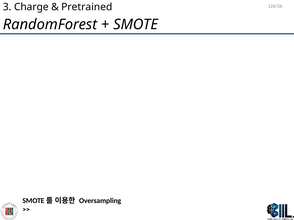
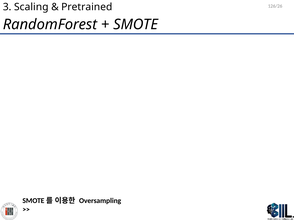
Charge: Charge -> Scaling (31, 7)
